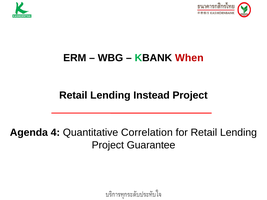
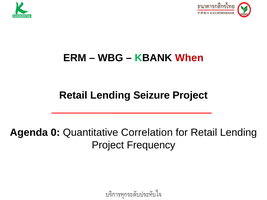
Instead: Instead -> Seizure (152, 95)
4: 4 -> 0 (55, 133)
Guarantee: Guarantee -> Frequency (151, 145)
